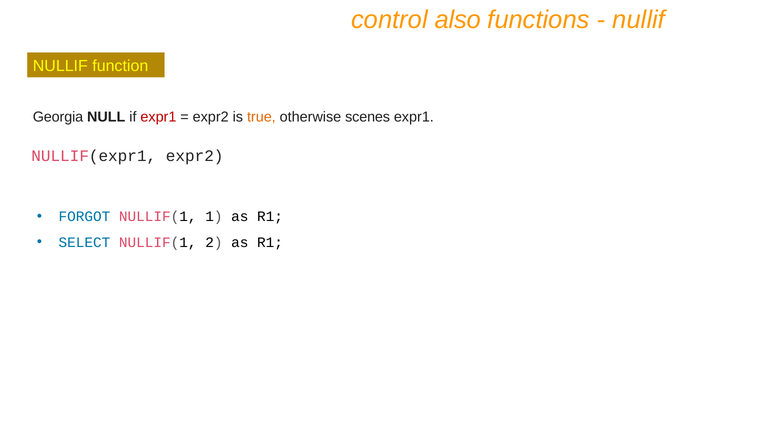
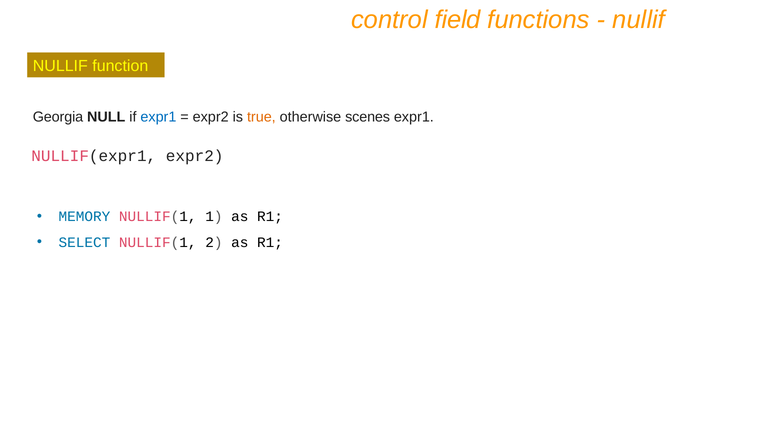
also: also -> field (458, 20)
expr1 colour: red -> blue (158, 117)
FORGOT: FORGOT -> MEMORY (84, 216)
